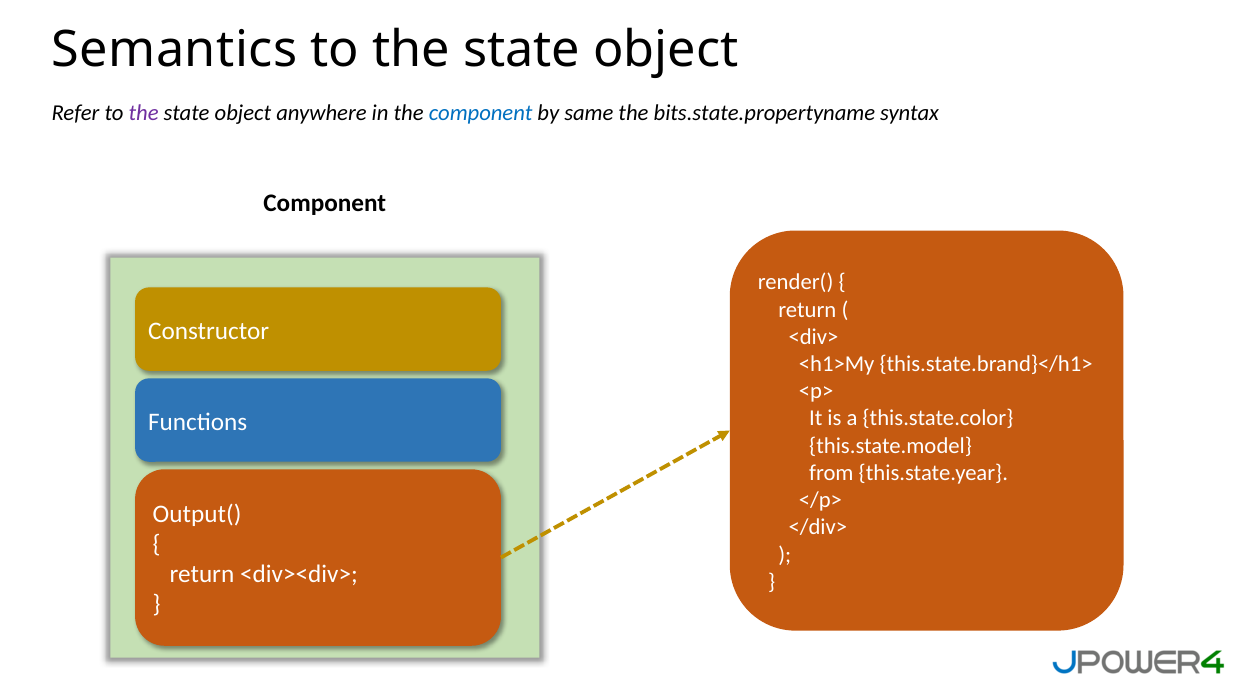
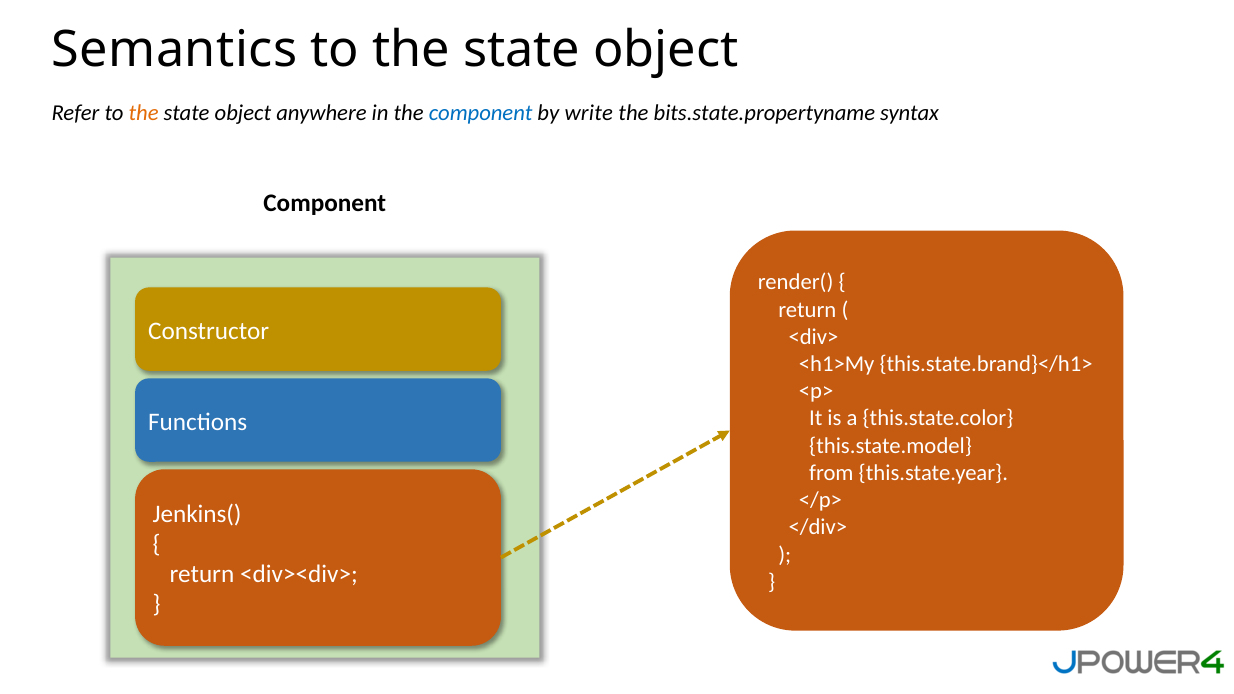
the colour: purple -> orange (144, 113)
same: same -> write (589, 113)
Output(: Output( -> Jenkins( (197, 514)
